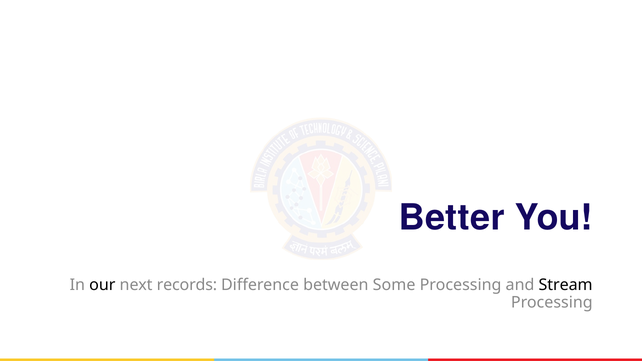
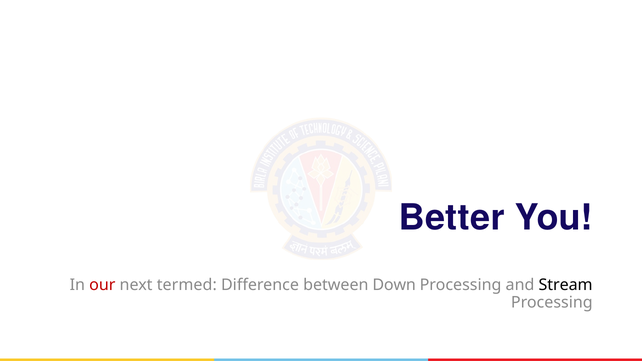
our colour: black -> red (102, 285)
records: records -> termed (187, 285)
Some: Some -> Down (394, 285)
